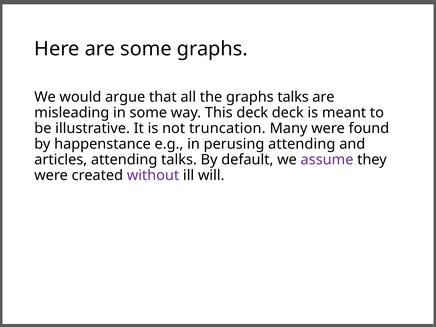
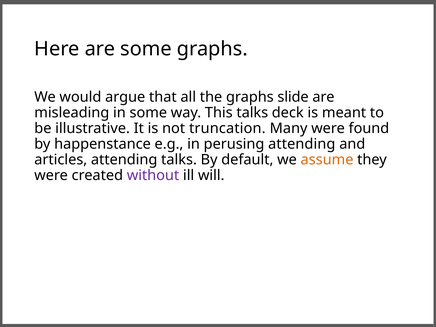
graphs talks: talks -> slide (293, 97)
This deck: deck -> talks (252, 113)
assume colour: purple -> orange (327, 160)
